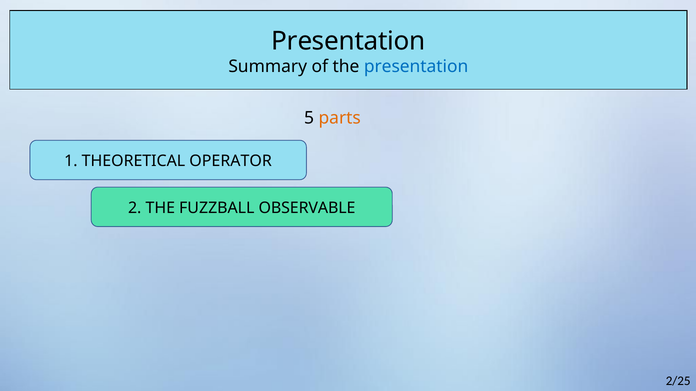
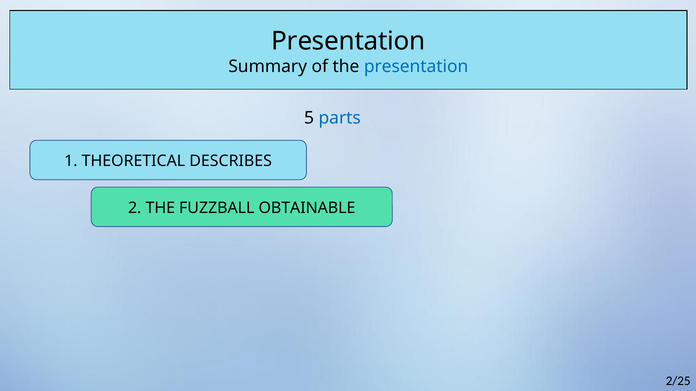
parts colour: orange -> blue (340, 118)
OPERATOR: OPERATOR -> DESCRIBES (231, 161)
OBSERVABLE: OBSERVABLE -> OBTAINABLE (307, 208)
